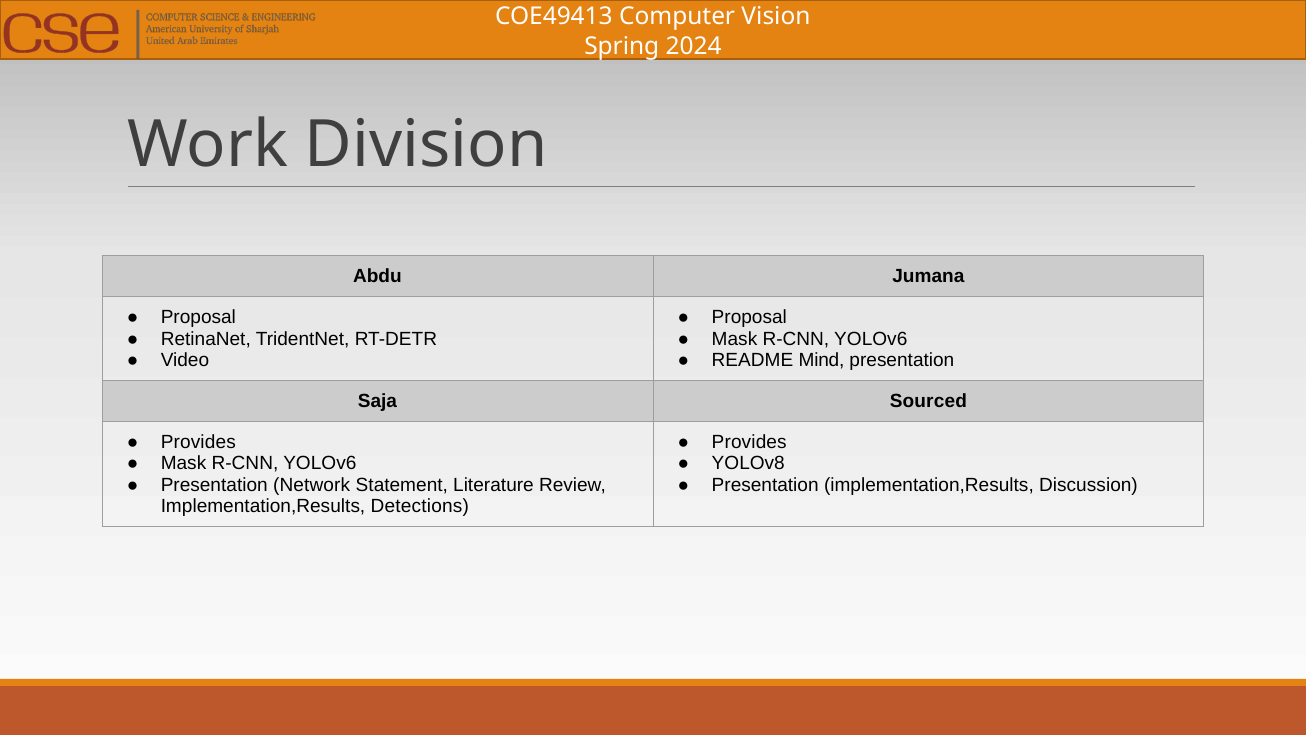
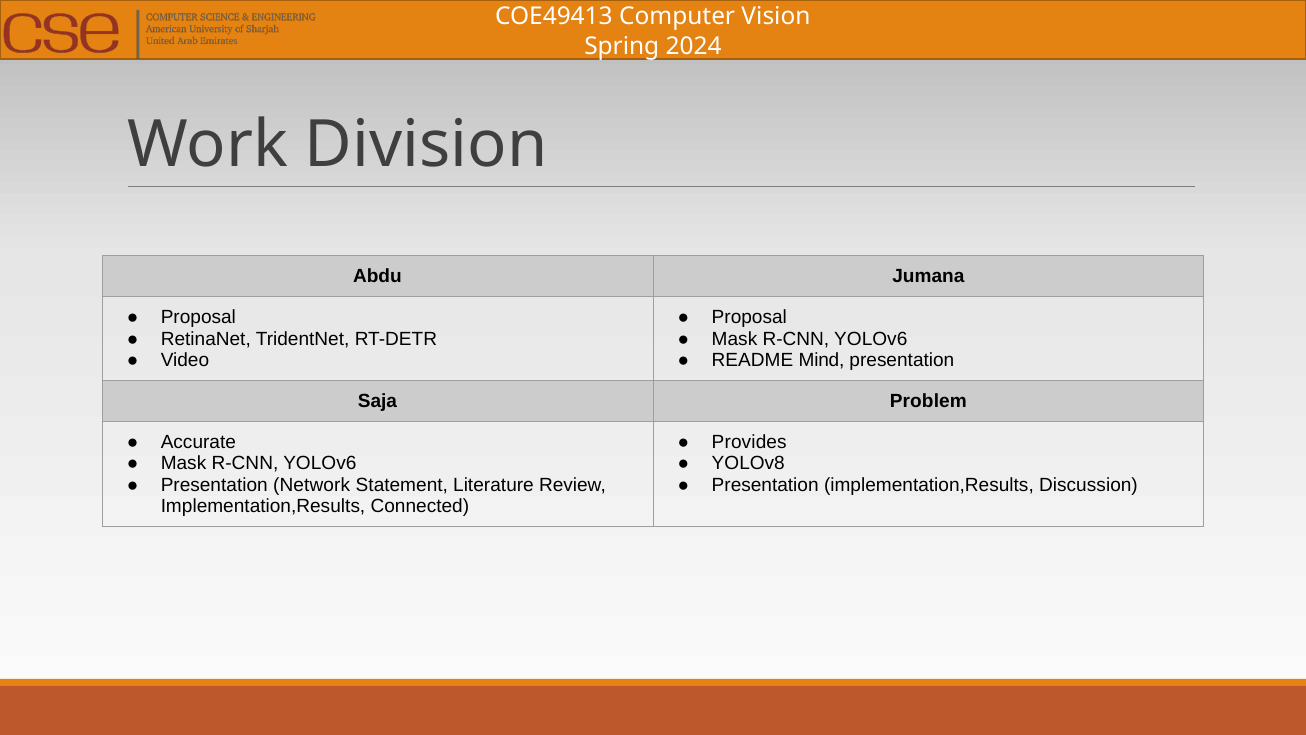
Sourced: Sourced -> Problem (928, 401)
Provides: Provides -> Accurate (198, 442)
Detections: Detections -> Connected (420, 506)
